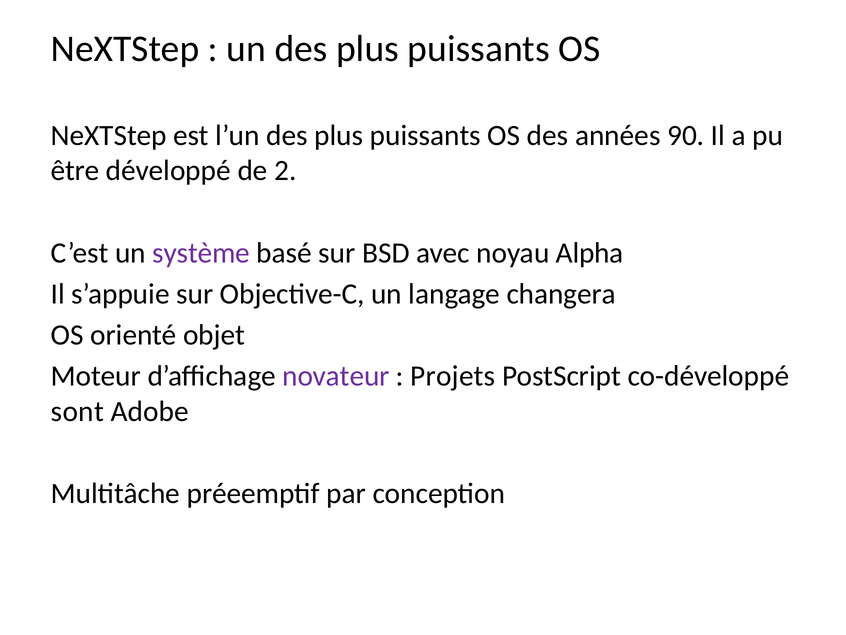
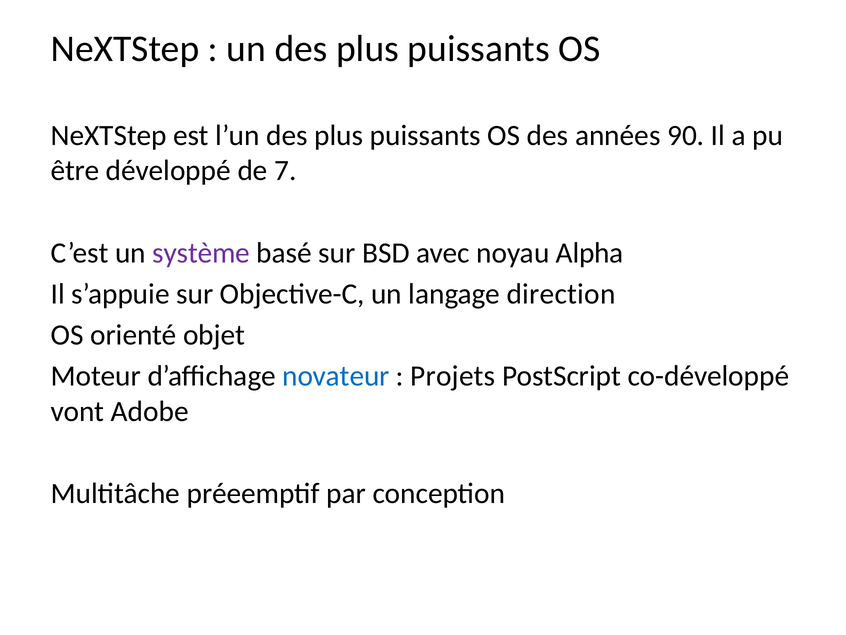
2: 2 -> 7 (285, 171)
changera: changera -> direction (561, 294)
novateur colour: purple -> blue (336, 376)
sont: sont -> vont (78, 411)
